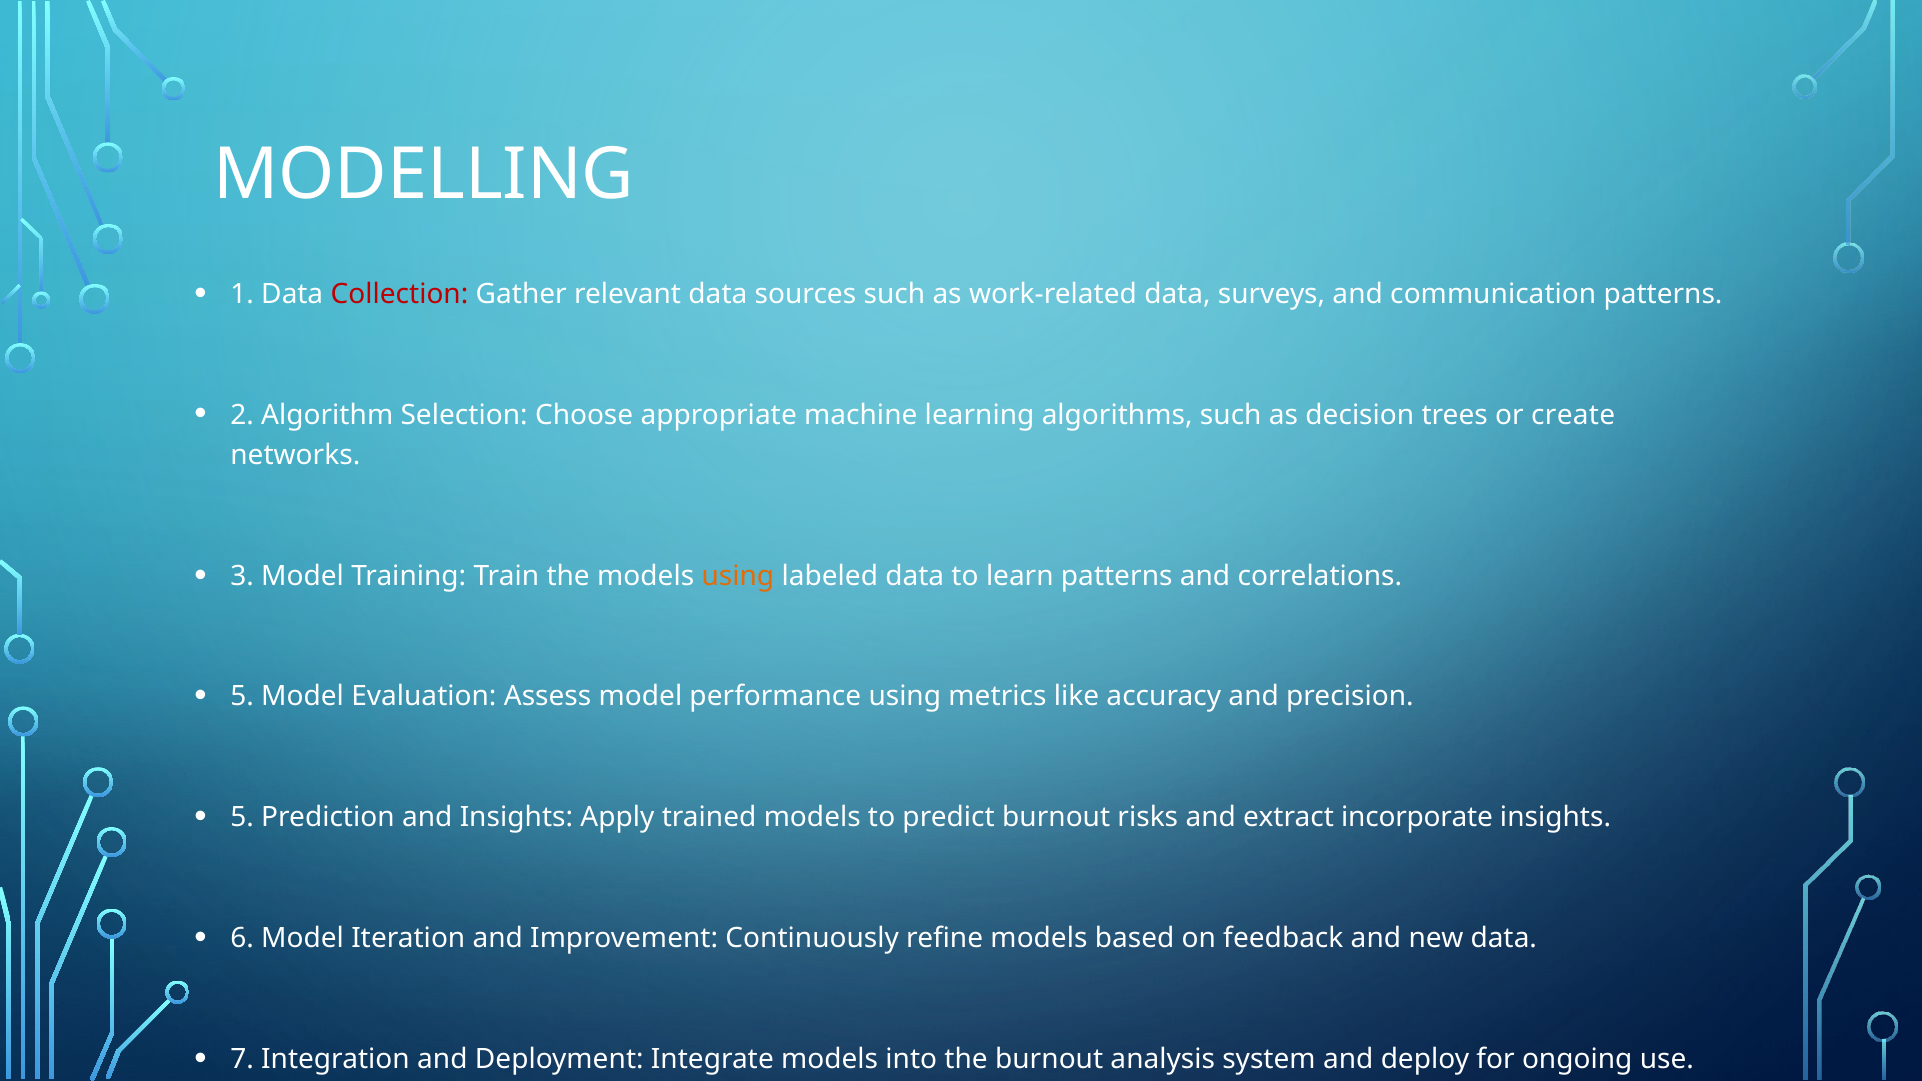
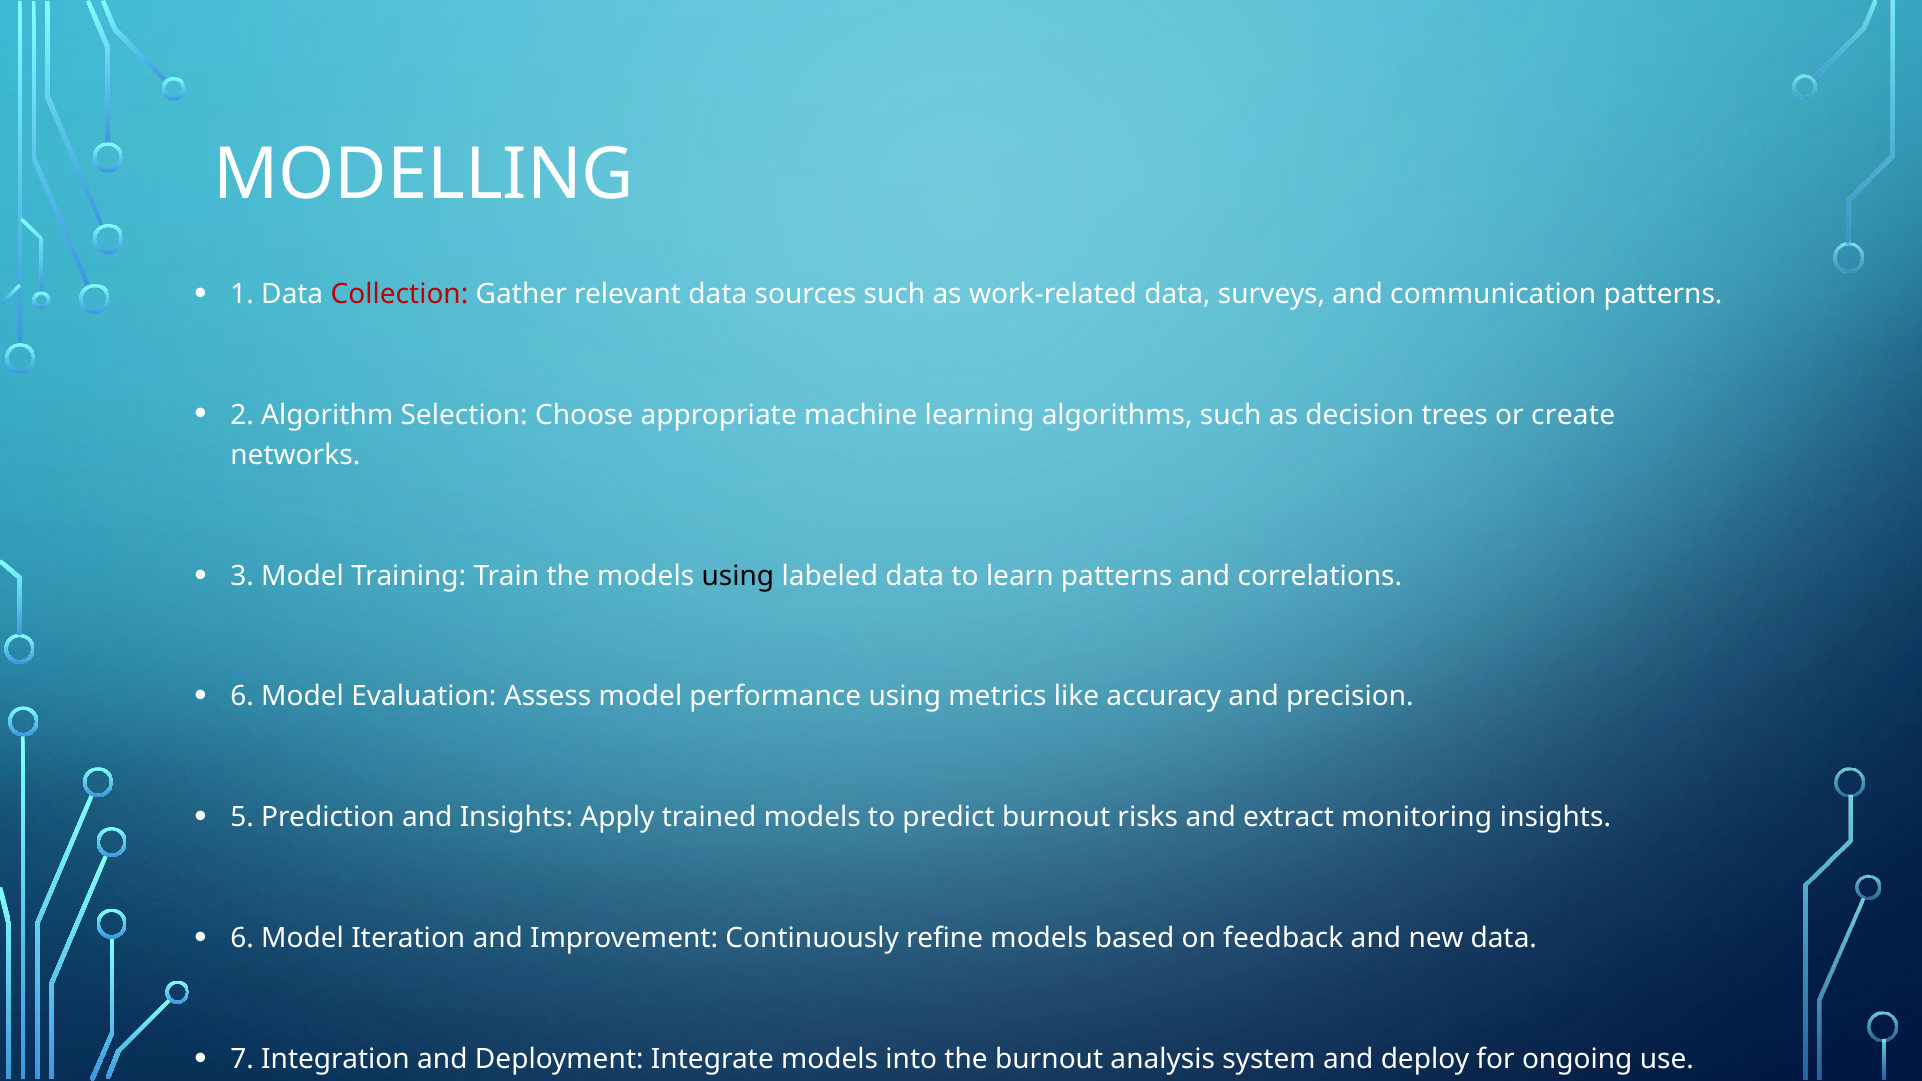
using colour: orange -> black (738, 576)
5: 5 -> 6 (242, 697)
incorporate: incorporate -> monitoring (1417, 818)
